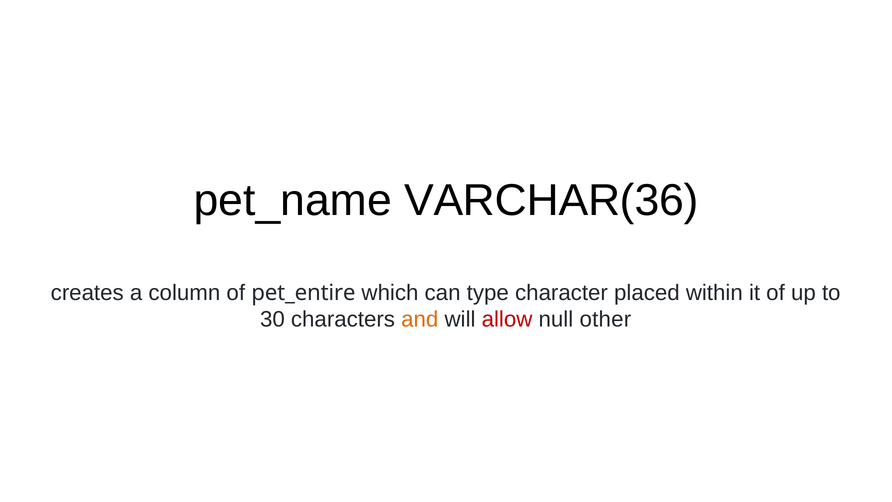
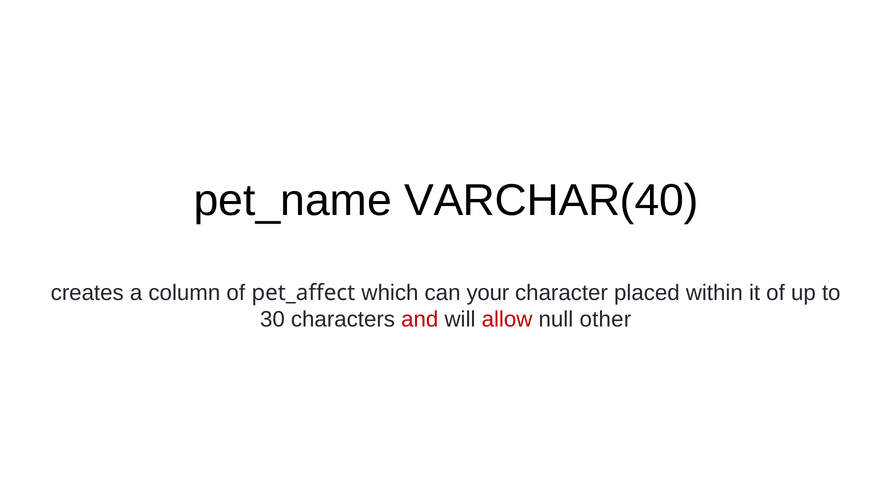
VARCHAR(36: VARCHAR(36 -> VARCHAR(40 (551, 200)
pet_entire: pet_entire -> pet_affect (303, 293)
type: type -> your (488, 293)
and colour: orange -> red (420, 319)
